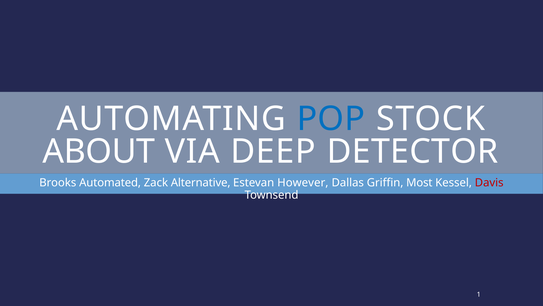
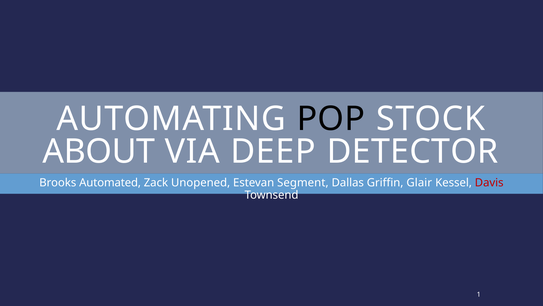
POP colour: blue -> black (331, 119)
Alternative: Alternative -> Unopened (201, 182)
However: However -> Segment (303, 182)
Most: Most -> Glair (419, 182)
